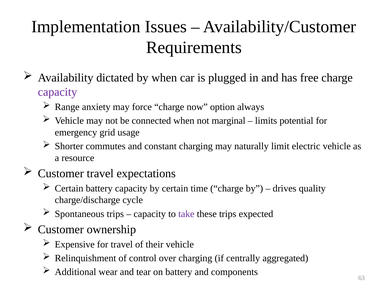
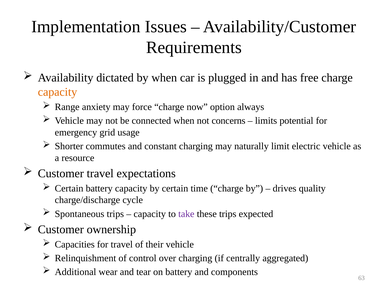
capacity colour: purple -> orange (58, 92)
marginal: marginal -> concerns (229, 121)
Expensive: Expensive -> Capacities (75, 244)
